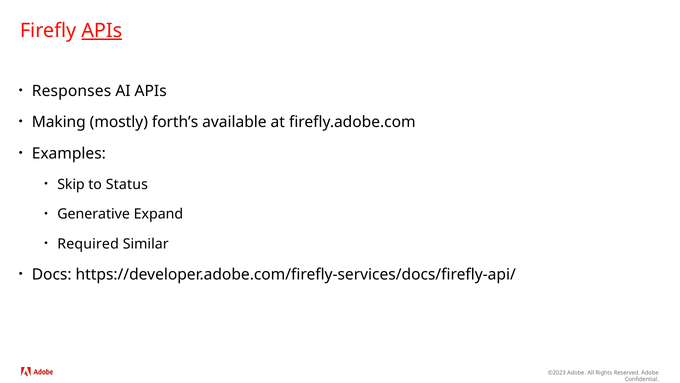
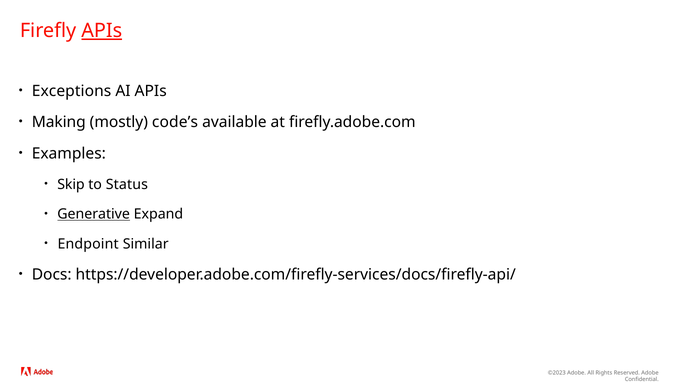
Responses: Responses -> Exceptions (72, 91)
forth’s: forth’s -> code’s (175, 122)
Generative underline: none -> present (94, 214)
Required: Required -> Endpoint (88, 244)
